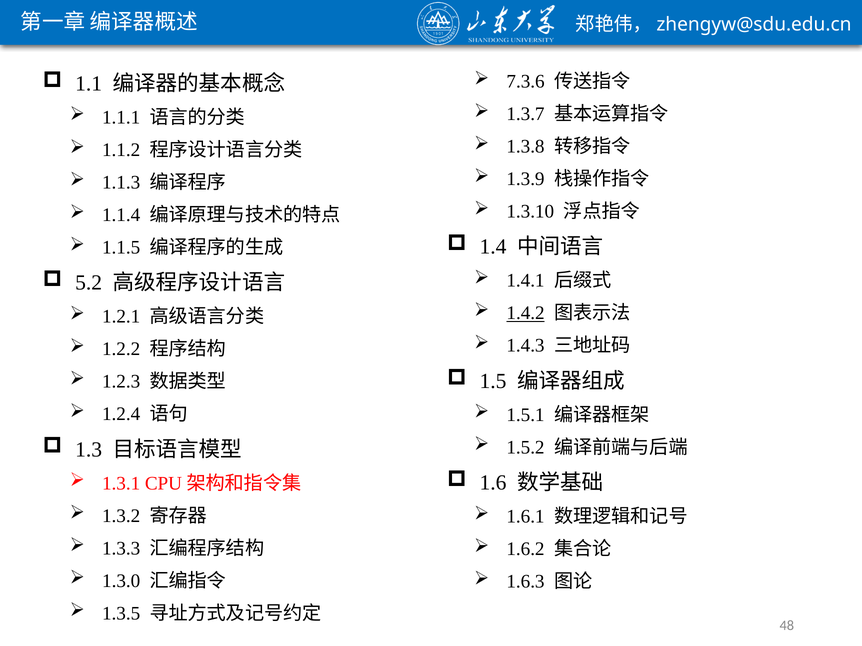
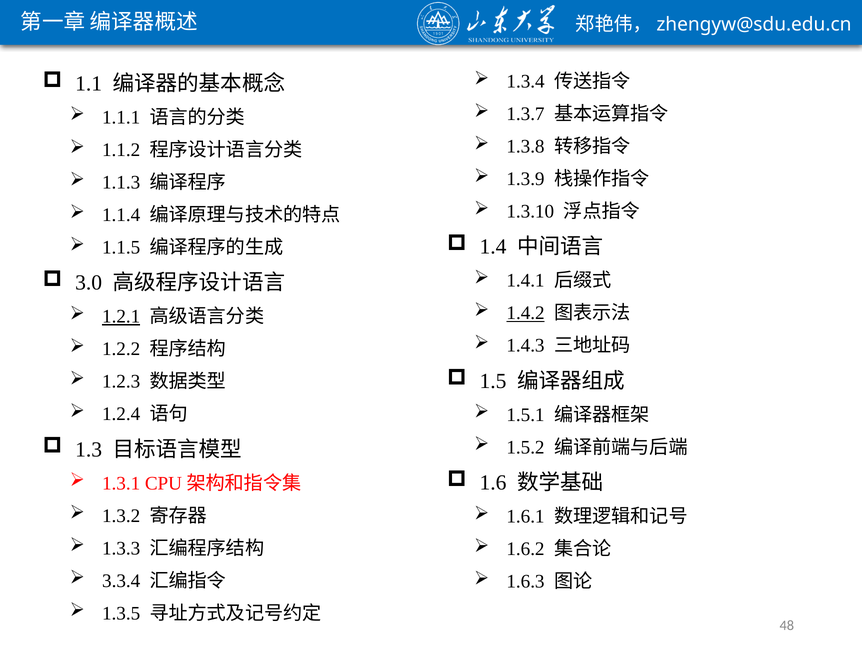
7.3.6: 7.3.6 -> 1.3.4 (526, 81)
5.2: 5.2 -> 3.0 (89, 283)
1.2.1 underline: none -> present (121, 317)
1.3.0: 1.3.0 -> 3.3.4 (121, 581)
